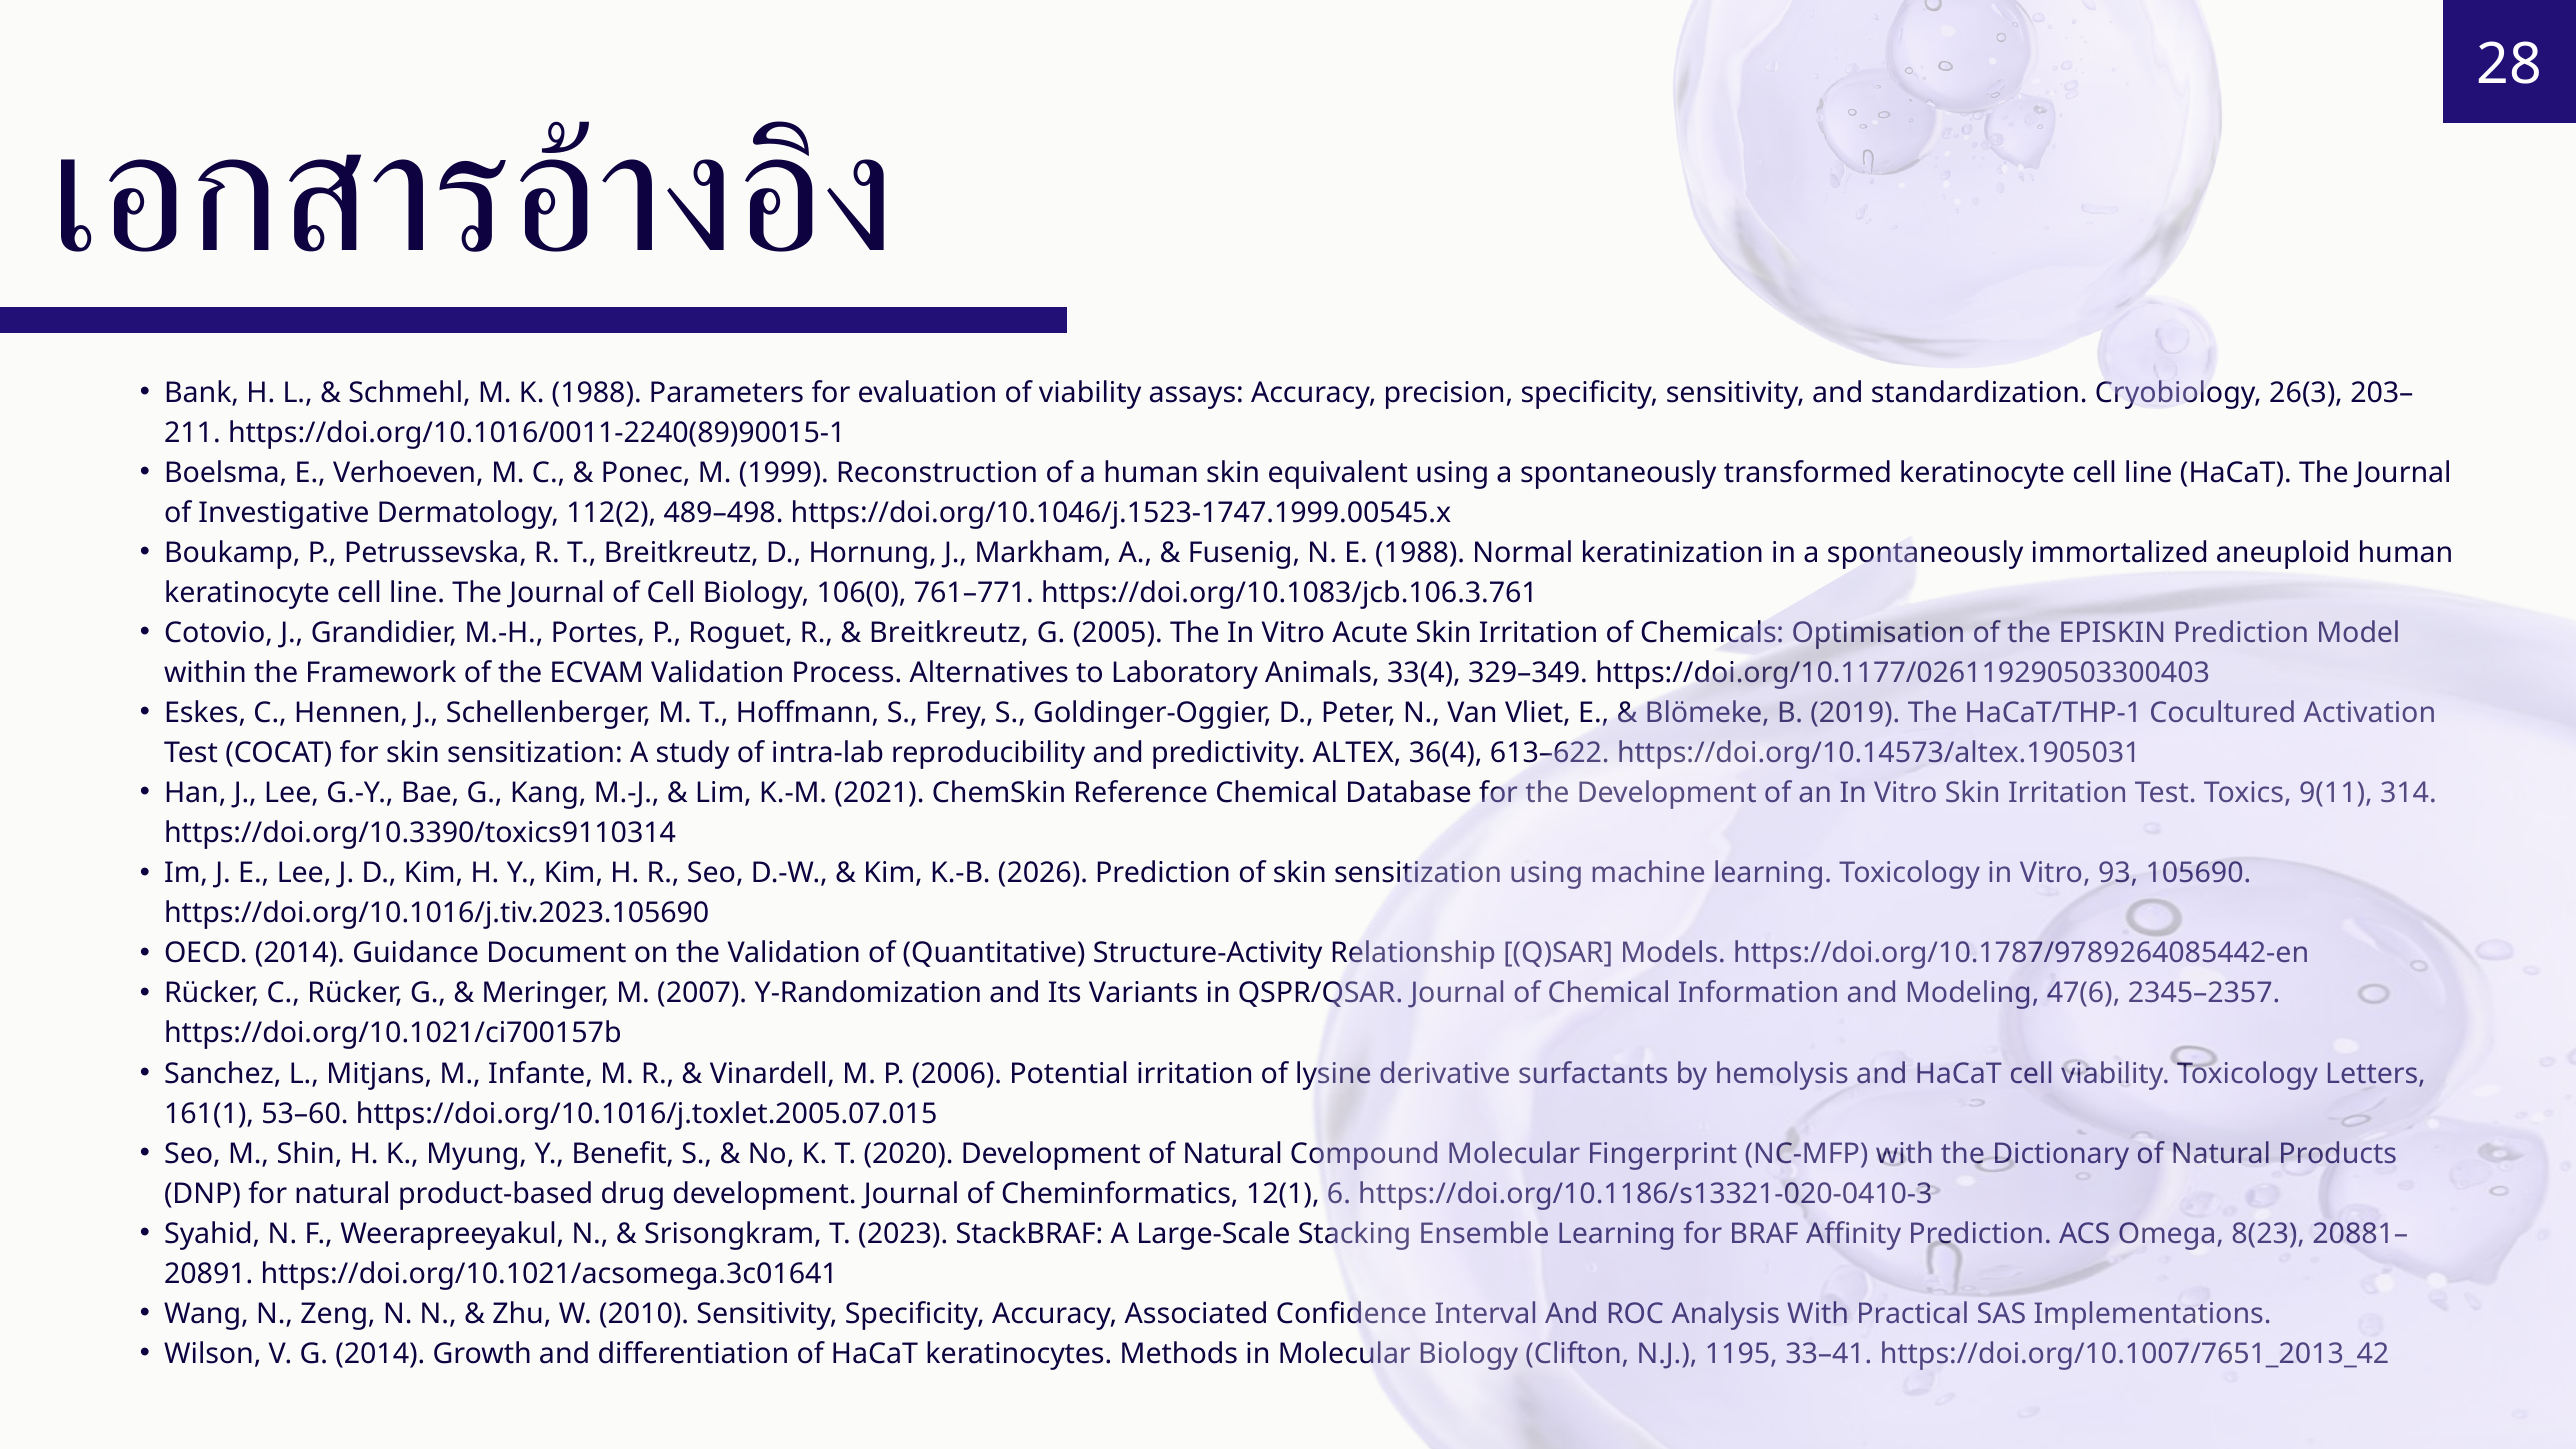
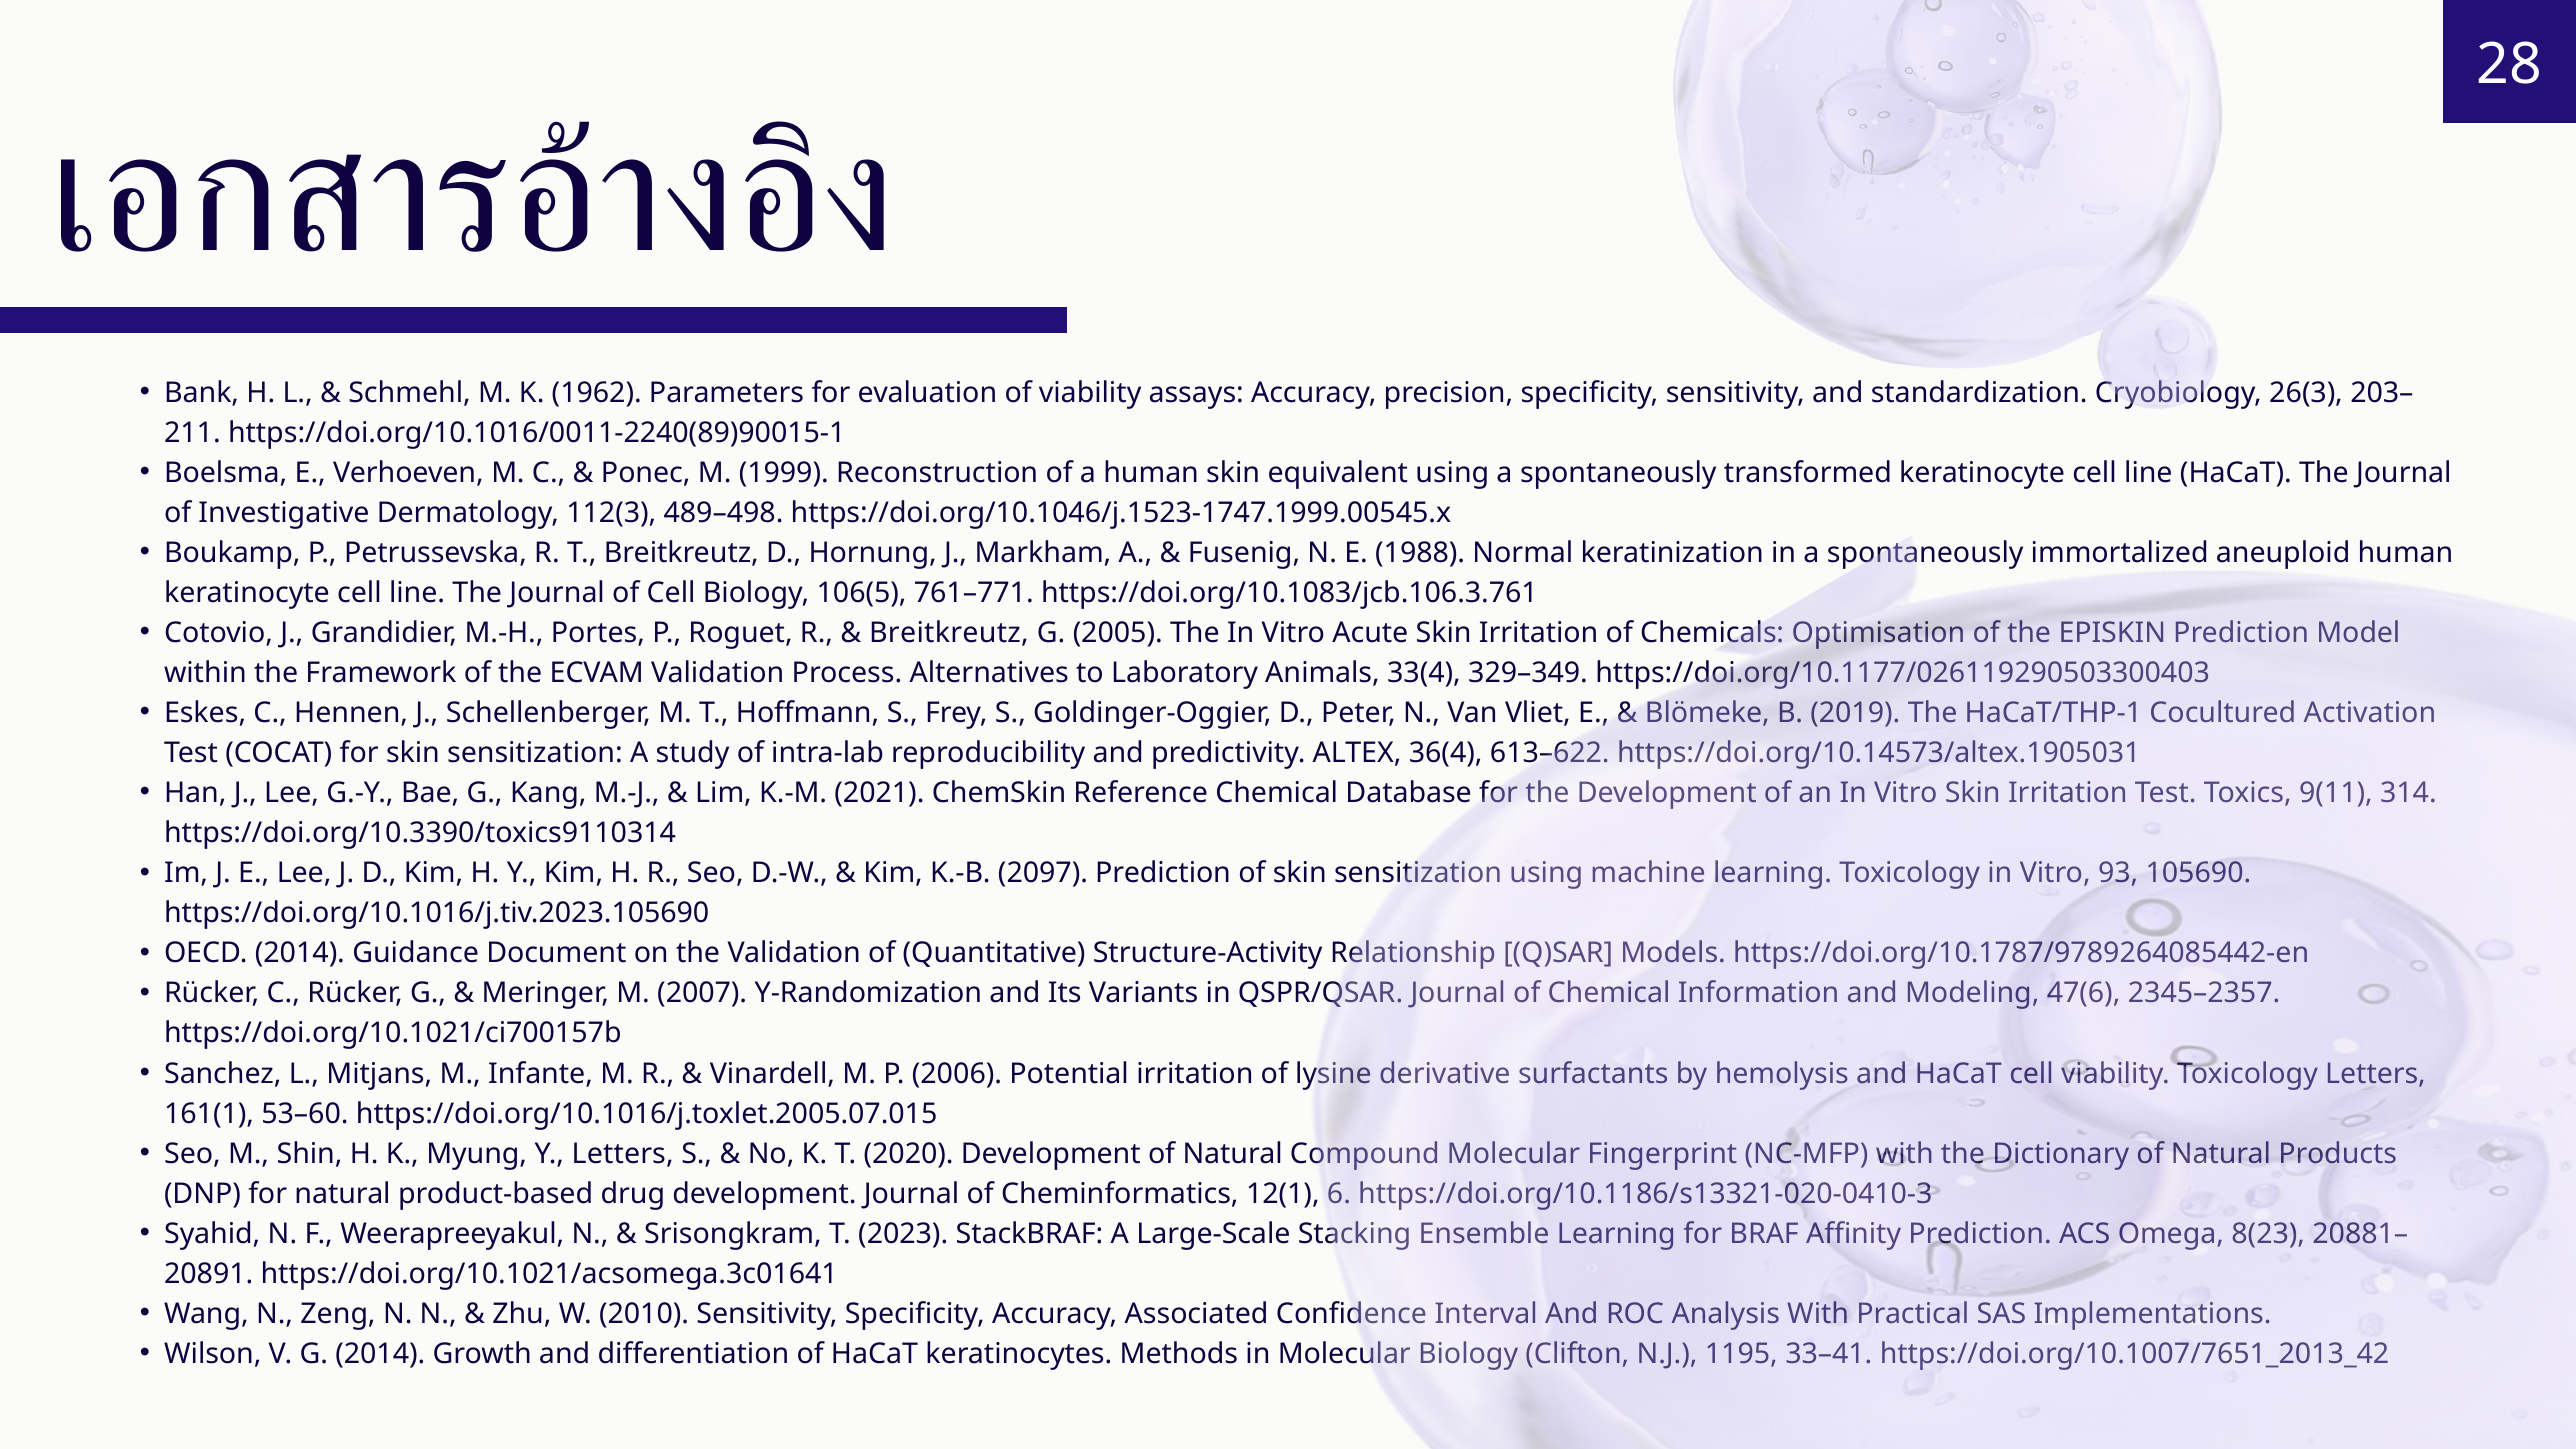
K 1988: 1988 -> 1962 (597, 393)
112(2: 112(2 -> 112(3 (611, 513)
106(0: 106(0 -> 106(5 (862, 593)
2026: 2026 -> 2097 (1043, 873)
Y Benefit: Benefit -> Letters (623, 1154)
